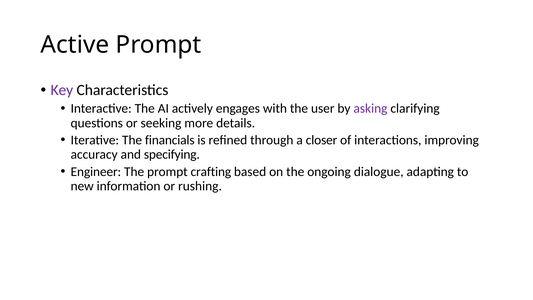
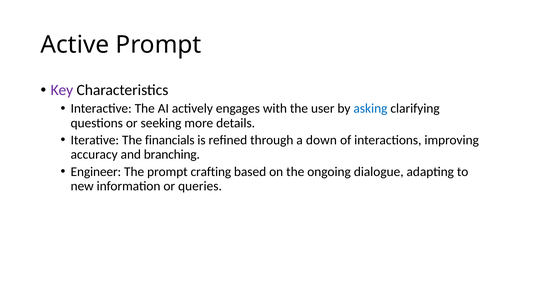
asking colour: purple -> blue (370, 108)
closer: closer -> down (321, 140)
specifying: specifying -> branching (172, 154)
rushing: rushing -> queries (200, 186)
